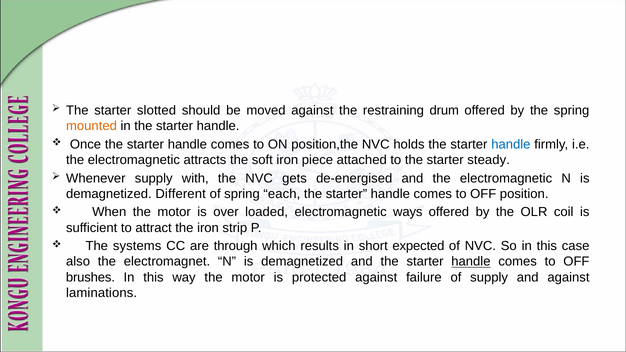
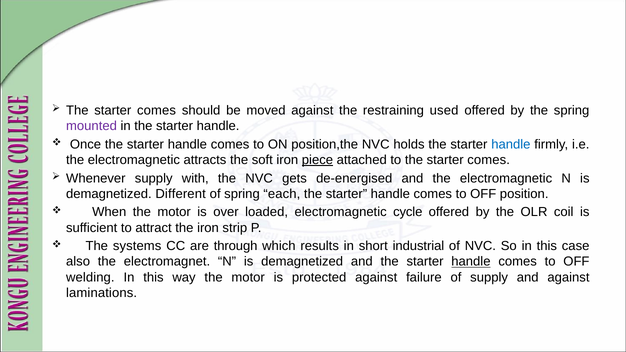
slotted: slotted -> comes (157, 110)
drum: drum -> used (444, 110)
mounted colour: orange -> purple (91, 126)
piece underline: none -> present (317, 160)
to the starter steady: steady -> comes (489, 160)
ways: ways -> cycle (408, 212)
expected: expected -> industrial (418, 246)
brushes: brushes -> welding (90, 277)
